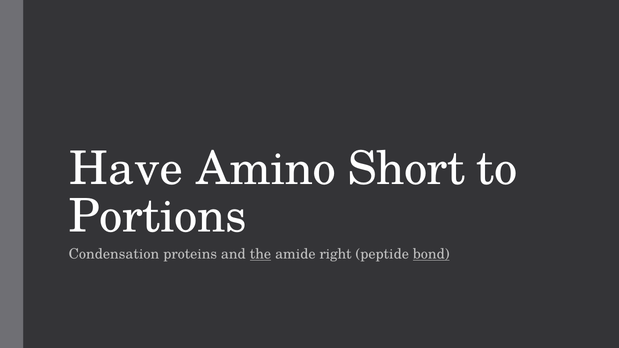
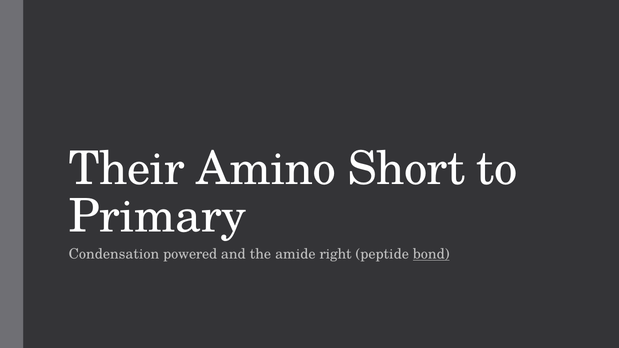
Have: Have -> Their (127, 169)
Portions: Portions -> Primary (158, 217)
proteins: proteins -> powered (190, 254)
the underline: present -> none (260, 254)
